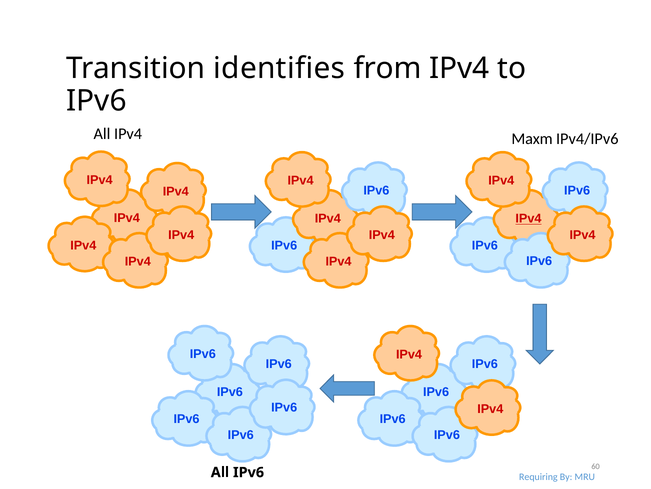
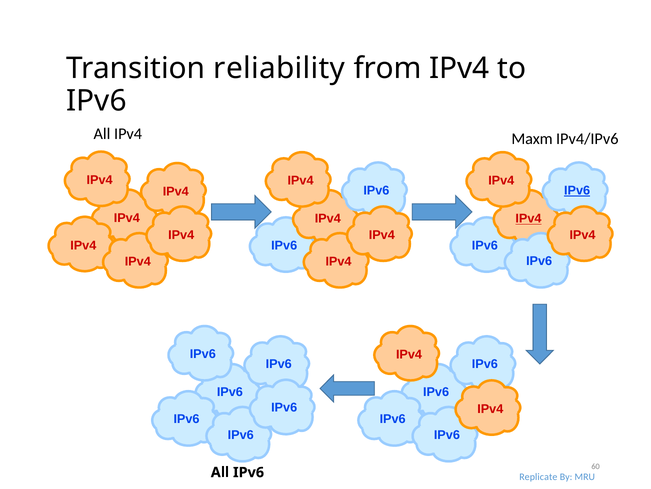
identifies: identifies -> reliability (279, 69)
IPv6 underline: none -> present (577, 190)
Requiring: Requiring -> Replicate (538, 476)
